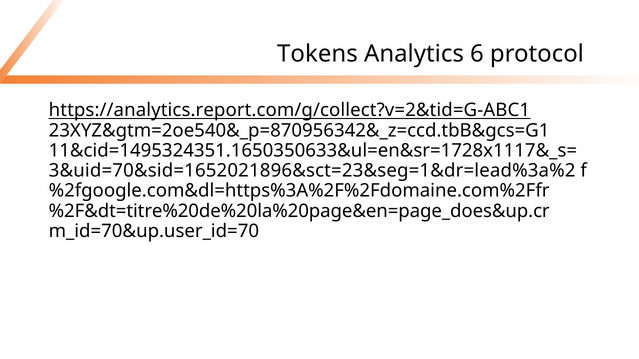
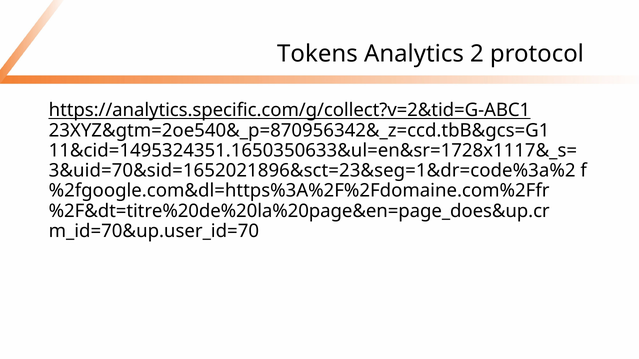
6: 6 -> 2 (477, 54)
https://analytics.report.com/g/collect?v=2&tid=G-ABC1: https://analytics.report.com/g/collect?v=2&tid=G-ABC1 -> https://analytics.specific.com/g/collect?v=2&tid=G-ABC1 (289, 110)
3&uid=70&sid=1652021896&sct=23&seg=1&dr=lead%3a%2: 3&uid=70&sid=1652021896&sct=23&seg=1&dr=lead%3a%2 -> 3&uid=70&sid=1652021896&sct=23&seg=1&dr=code%3a%2 (312, 171)
